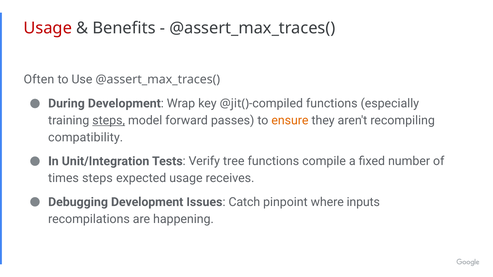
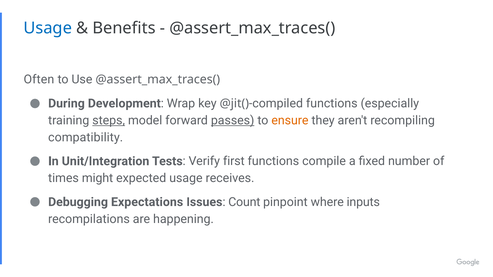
Usage colour: red -> blue (48, 28)
passes underline: none -> present (233, 120)
tree: tree -> first (234, 161)
times steps: steps -> might (98, 178)
Debugging Development: Development -> Expectations (147, 202)
Catch: Catch -> Count (244, 202)
